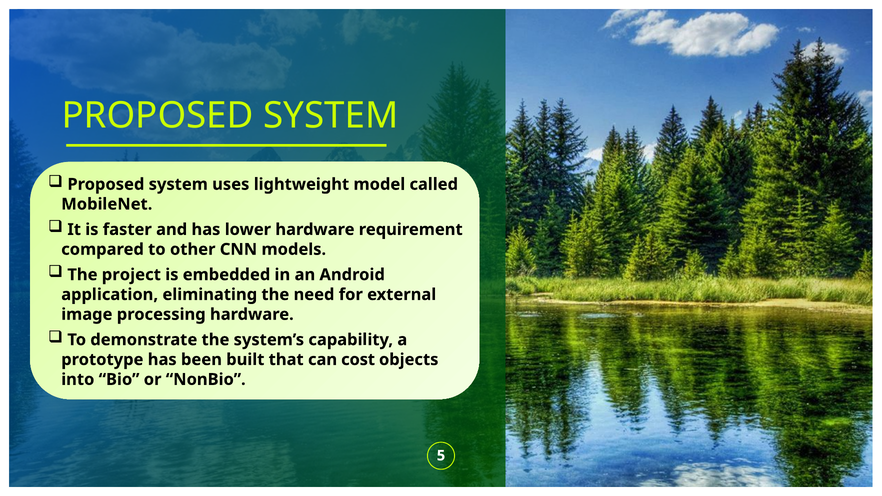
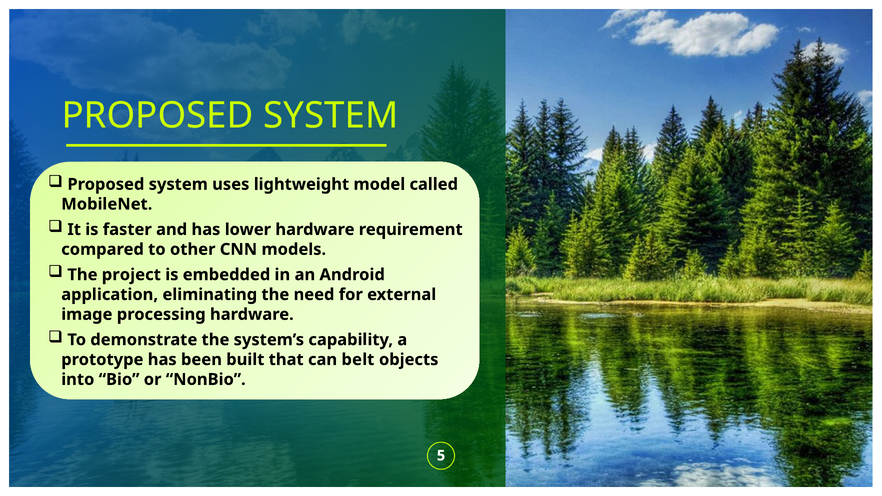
cost: cost -> belt (358, 360)
